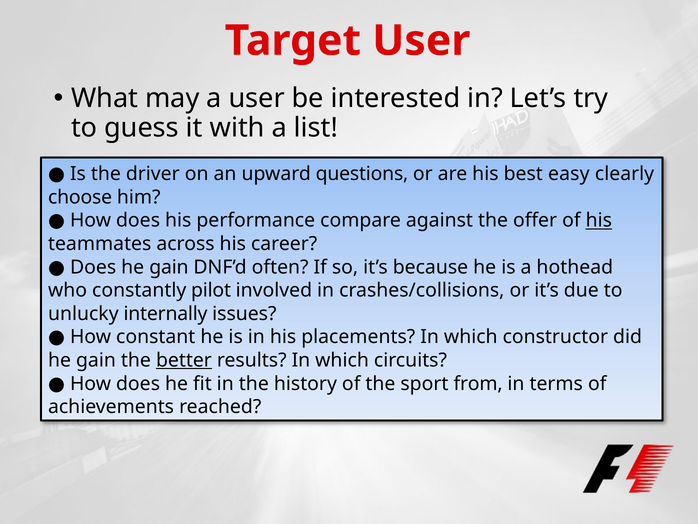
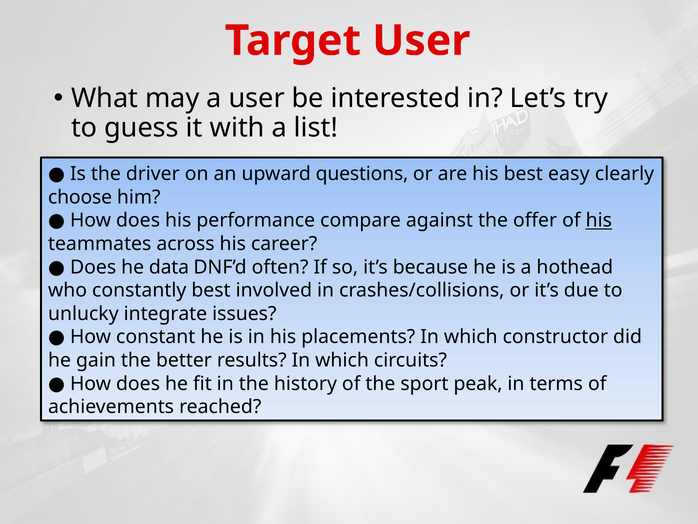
Does he gain: gain -> data (169, 267)
constantly pilot: pilot -> best (211, 290)
internally: internally -> integrate (165, 313)
better underline: present -> none (184, 360)
from: from -> peak (478, 383)
